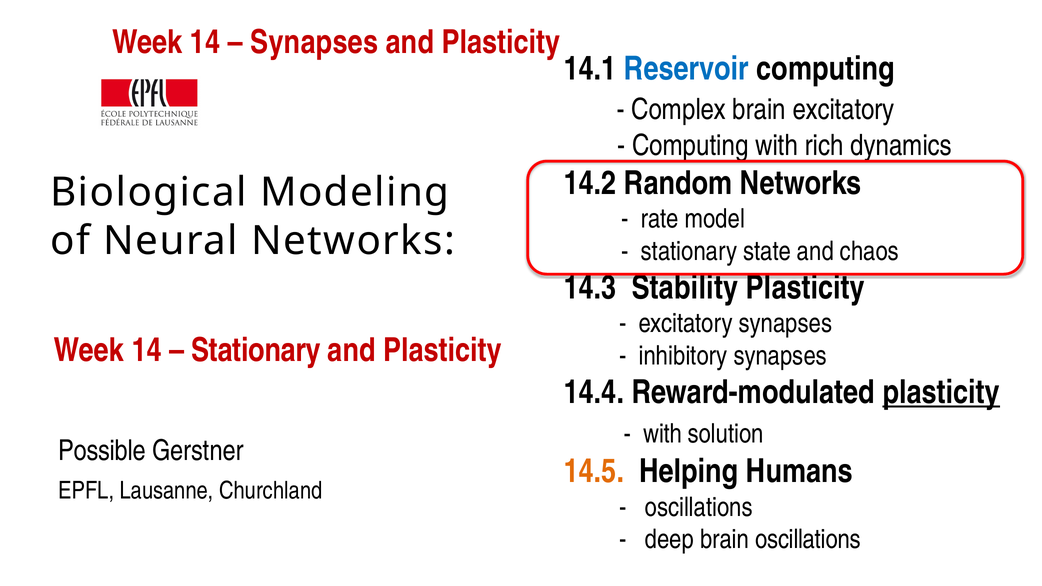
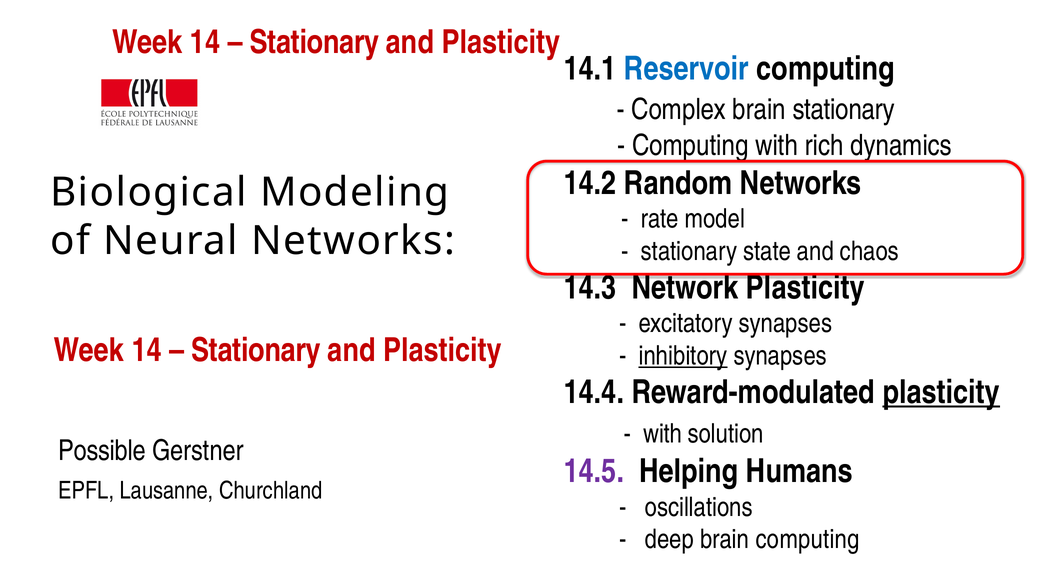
Synapses: Synapses -> Stationary (314, 42)
brain excitatory: excitatory -> stationary (844, 110)
Stability: Stability -> Network (685, 288)
inhibitory underline: none -> present (683, 356)
14.5 colour: orange -> purple (594, 472)
brain oscillations: oscillations -> computing (808, 539)
